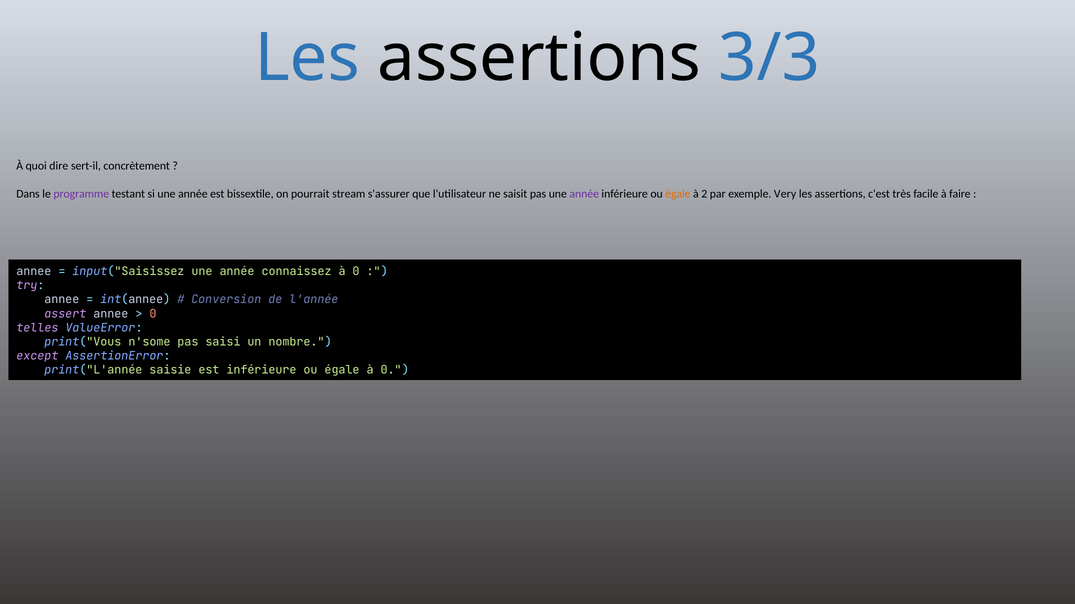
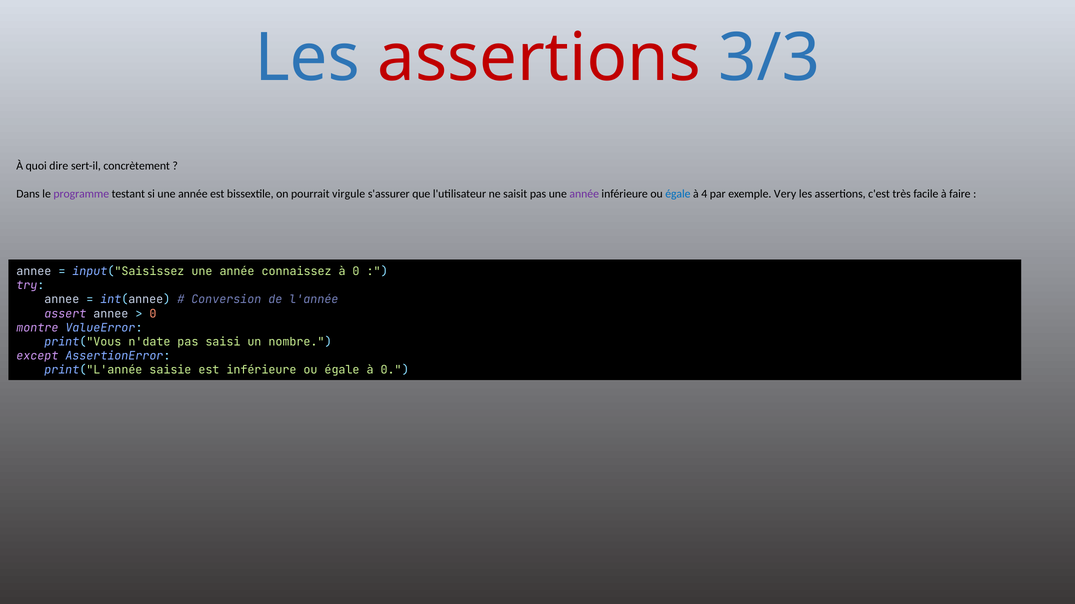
assertions colour: black -> red (539, 58)
stream: stream -> virgule (349, 194)
égale colour: orange -> blue (678, 194)
2: 2 -> 4 (704, 194)
telles: telles -> montre (37, 328)
n'some: n'some -> n'date (149, 342)
